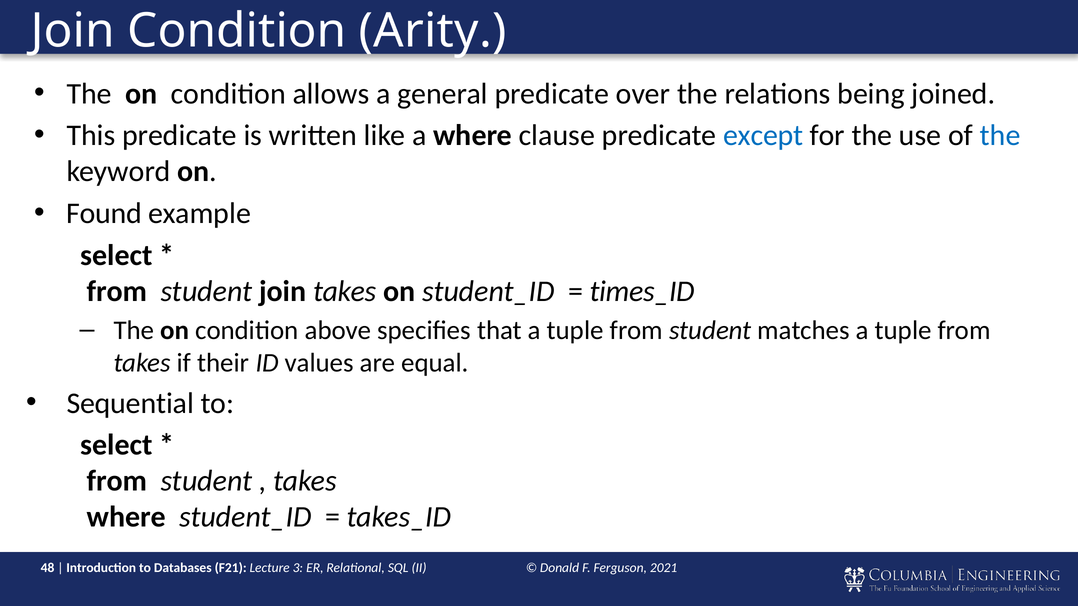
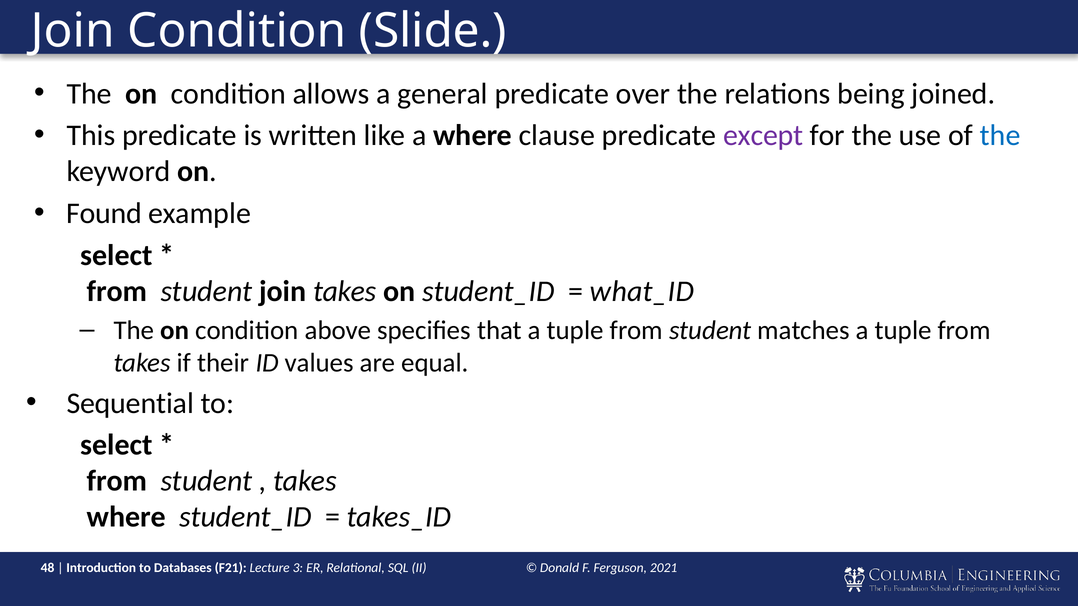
Arity: Arity -> Slide (433, 31)
except colour: blue -> purple (763, 136)
times_ID: times_ID -> what_ID (642, 291)
